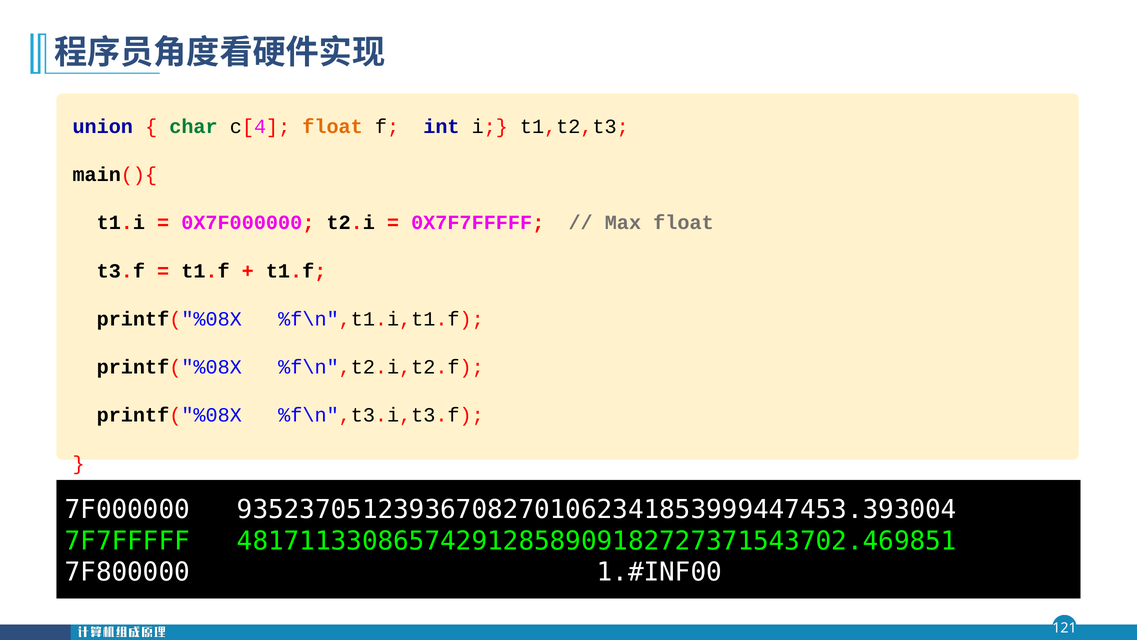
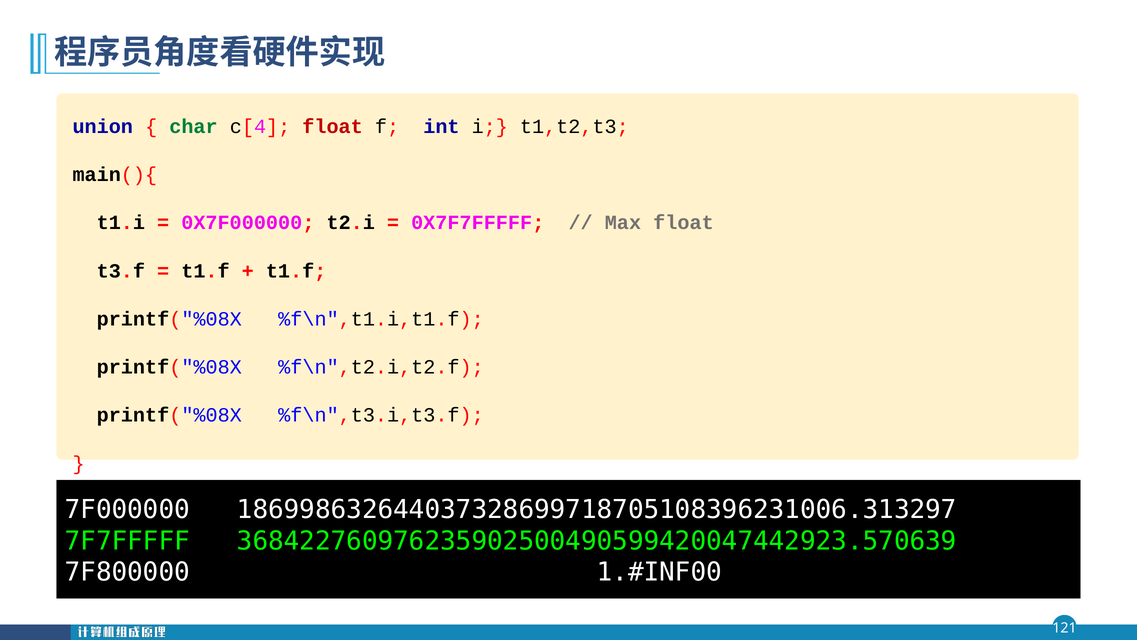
float colour: orange -> red (333, 126)
935237051239367082701062341853999447453.393004: 935237051239367082701062341853999447453.393004 -> 186998632644037328699718705108396231006.313297 (597, 509)
481711330865742912858909182727371543702.469851: 481711330865742912858909182727371543702.469851 -> 368422760976235902500490599420047442923.570639 (597, 541)
